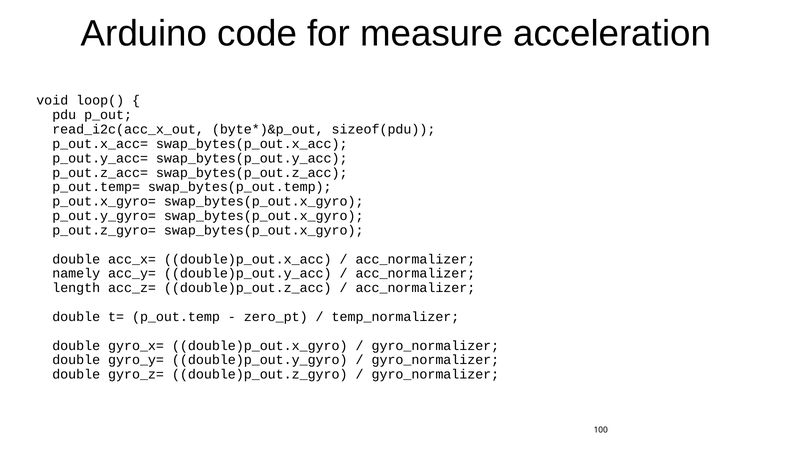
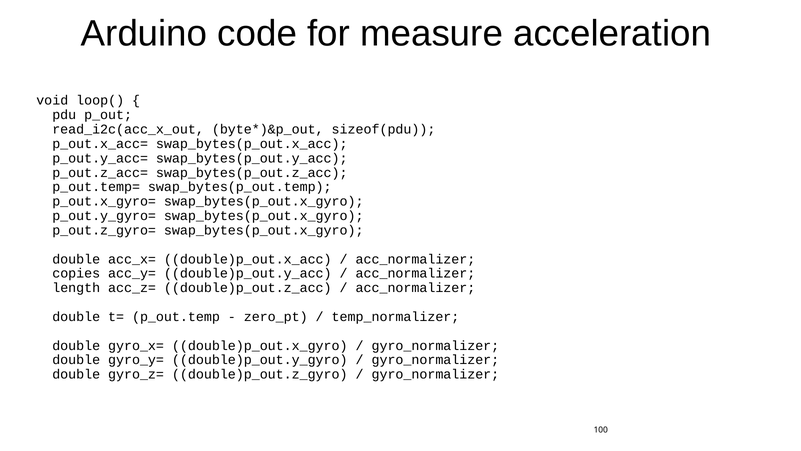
namely: namely -> copies (76, 273)
